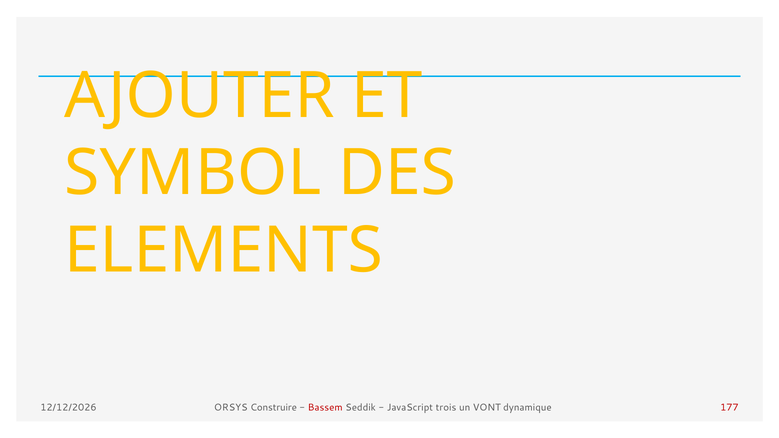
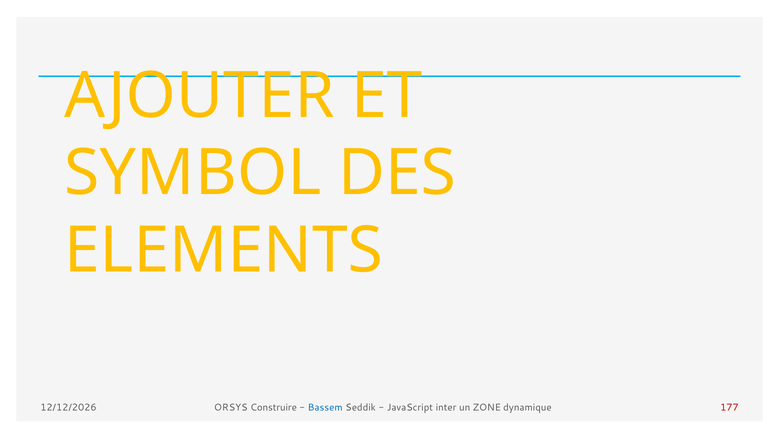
Bassem colour: red -> blue (325, 408)
trois: trois -> inter (446, 408)
VONT: VONT -> ZONE (487, 408)
